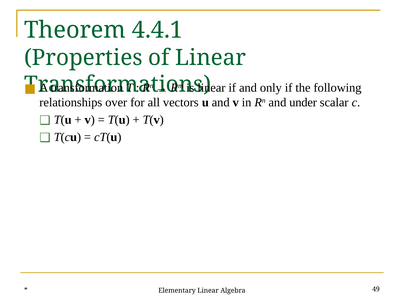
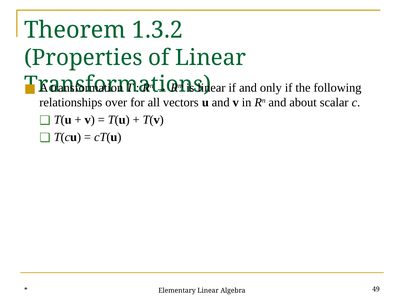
4.4.1: 4.4.1 -> 1.3.2 (157, 30)
under: under -> about (303, 103)
